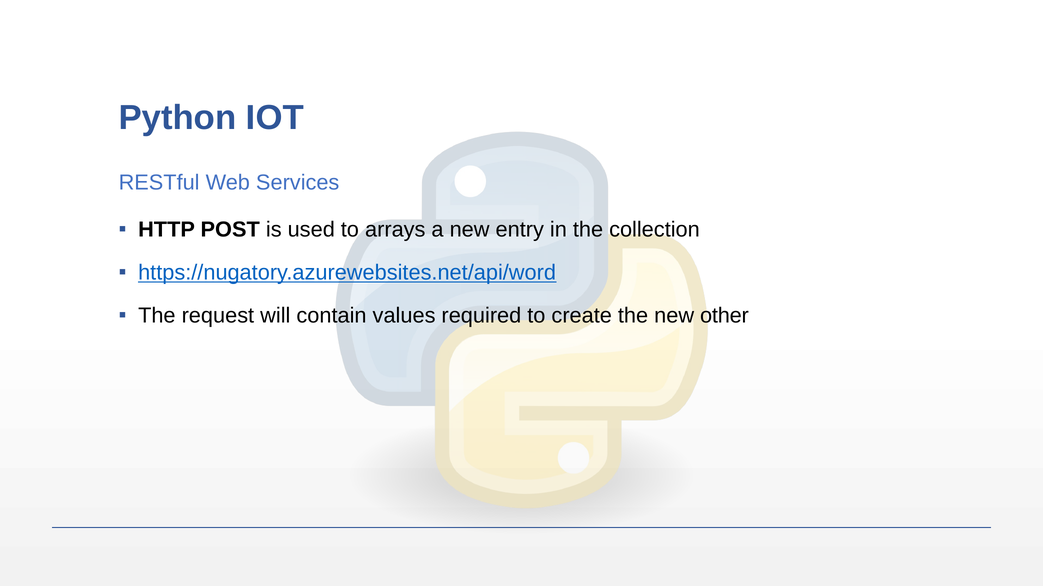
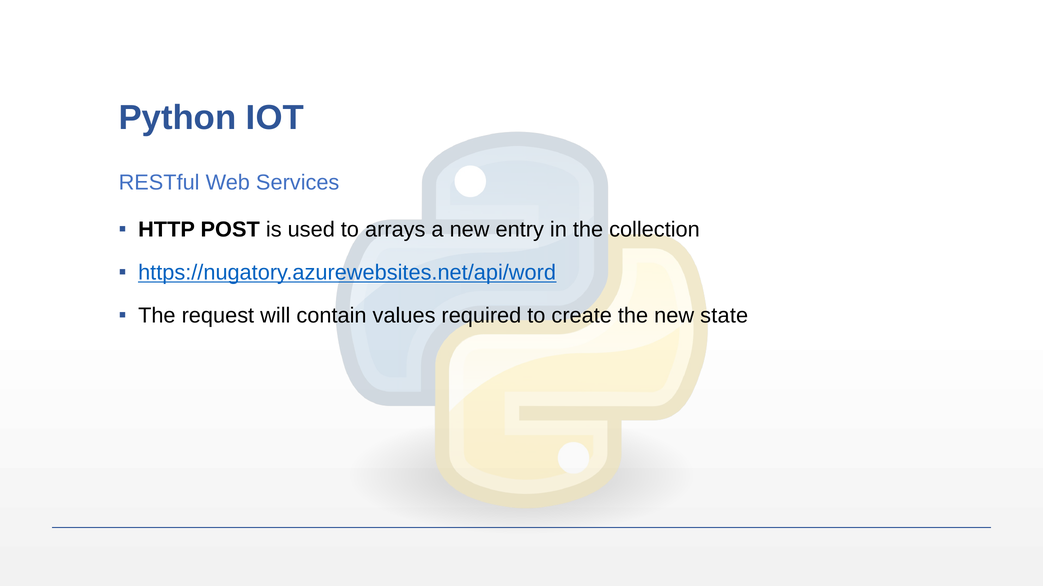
other: other -> state (724, 316)
